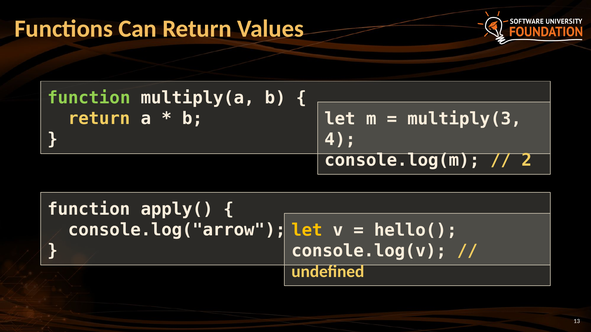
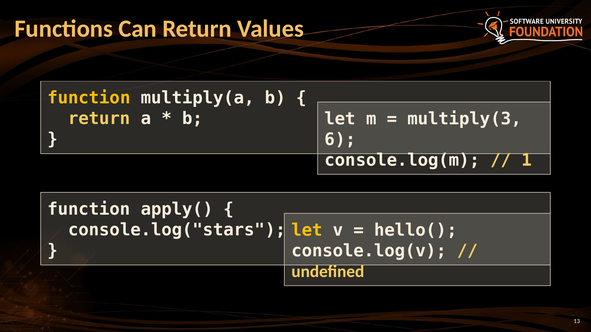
function colour: light green -> yellow (89, 98)
4: 4 -> 6 (340, 140)
2: 2 -> 1 (527, 160)
console.log("arrow: console.log("arrow -> console.log("stars (177, 230)
